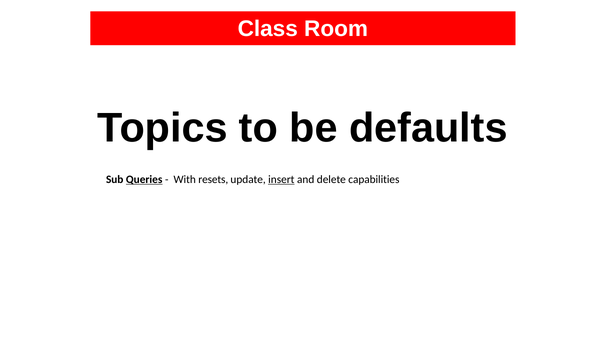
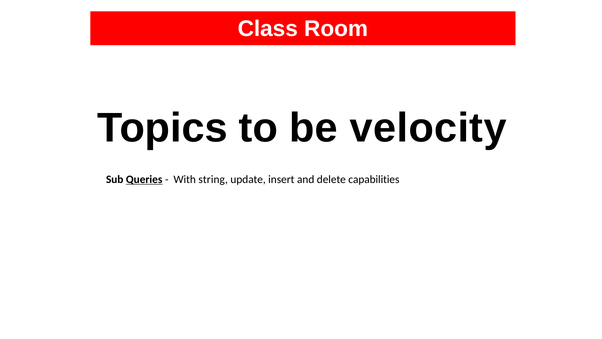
defaults: defaults -> velocity (428, 128)
resets: resets -> string (213, 179)
insert underline: present -> none (281, 179)
